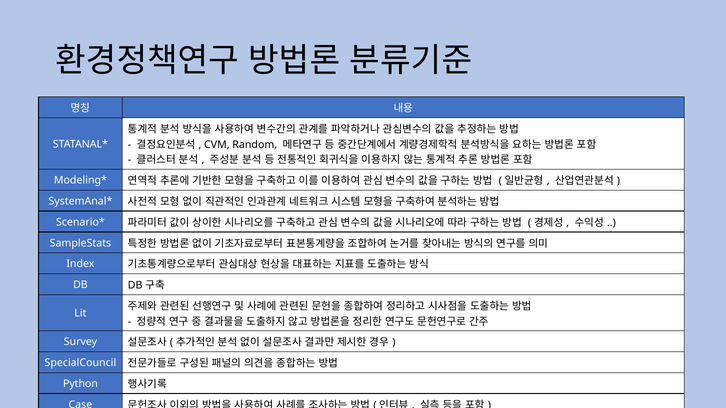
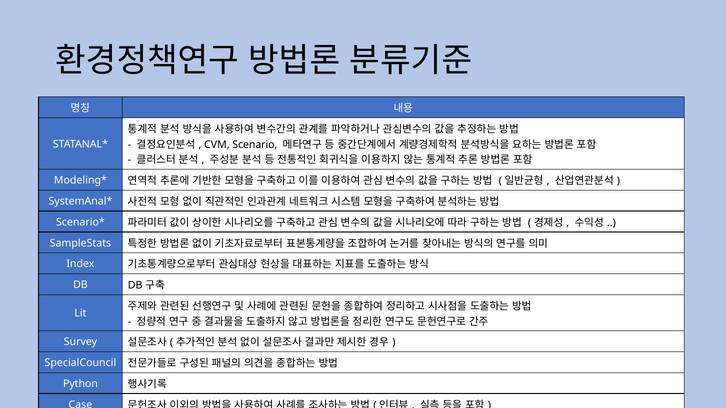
Random: Random -> Scenario (255, 145)
